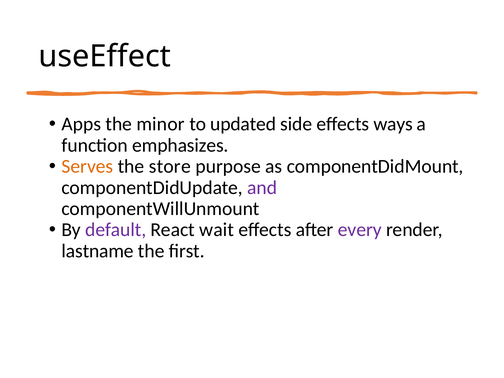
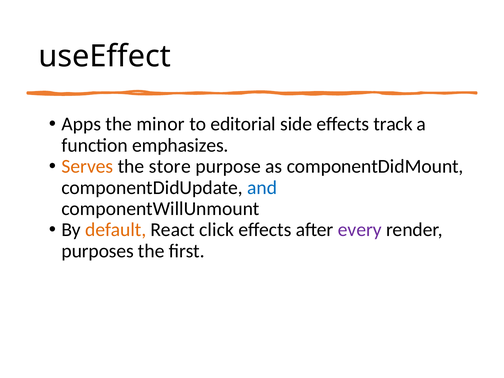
updated: updated -> editorial (243, 124)
ways: ways -> track (393, 124)
and colour: purple -> blue (262, 188)
default colour: purple -> orange (116, 230)
wait: wait -> click (217, 230)
lastname: lastname -> purposes (98, 251)
